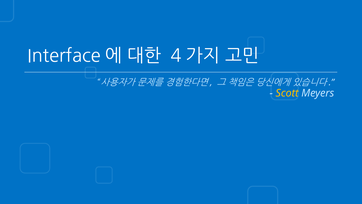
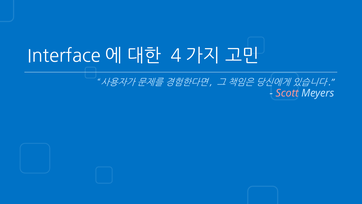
Scott colour: yellow -> pink (287, 93)
